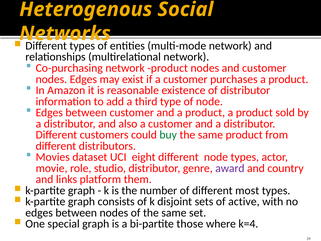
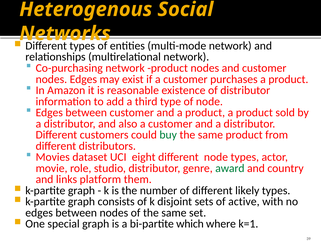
award colour: purple -> green (230, 168)
most: most -> likely (247, 190)
those: those -> which (190, 224)
k=4: k=4 -> k=1 (248, 224)
